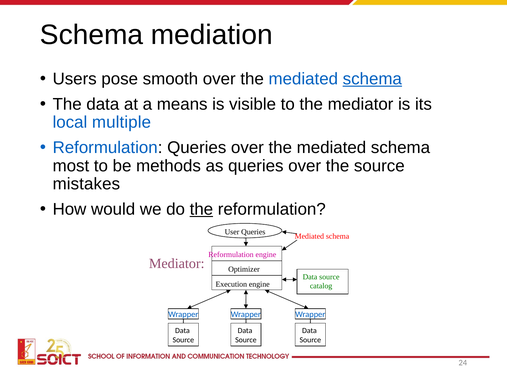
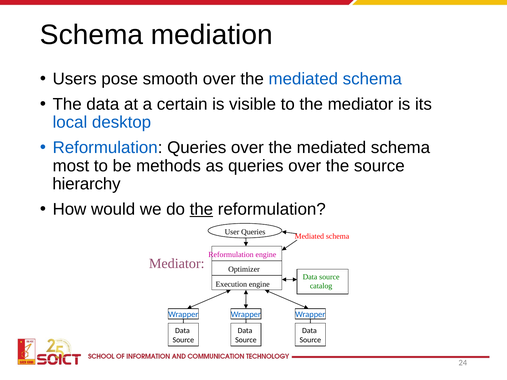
schema underline: present -> none (372, 79)
means: means -> certain (182, 104)
multiple: multiple -> desktop (122, 122)
mistakes: mistakes -> hierarchy (86, 184)
